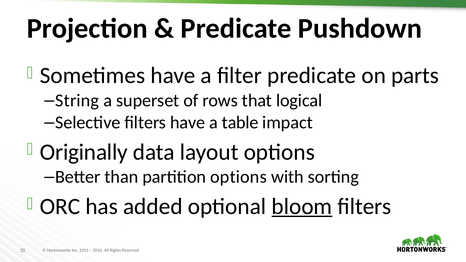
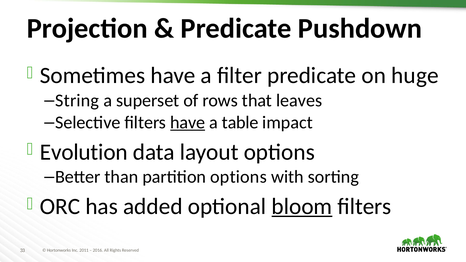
parts: parts -> huge (415, 76)
logical: logical -> leaves (299, 100)
have underline: none -> present (188, 122)
Originally: Originally -> Evolution (84, 152)
